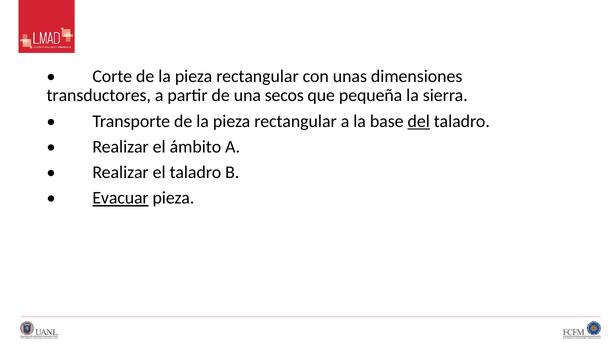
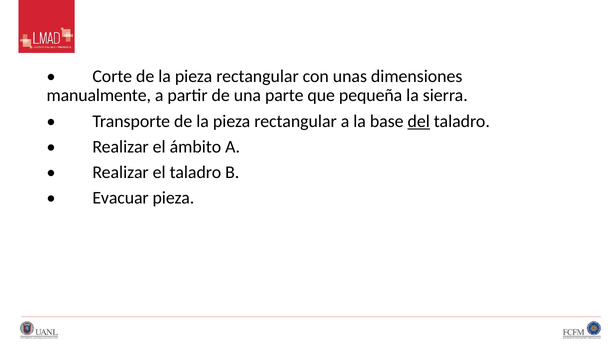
transductores: transductores -> manualmente (99, 95)
secos: secos -> parte (284, 95)
Evacuar underline: present -> none (121, 198)
